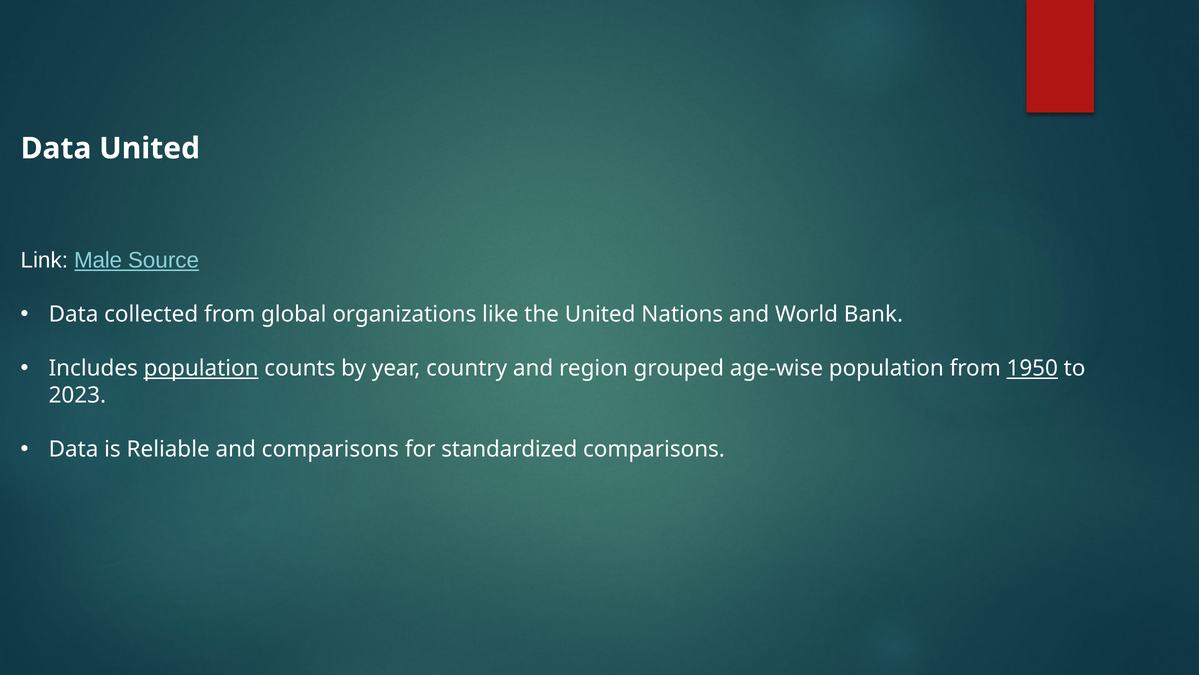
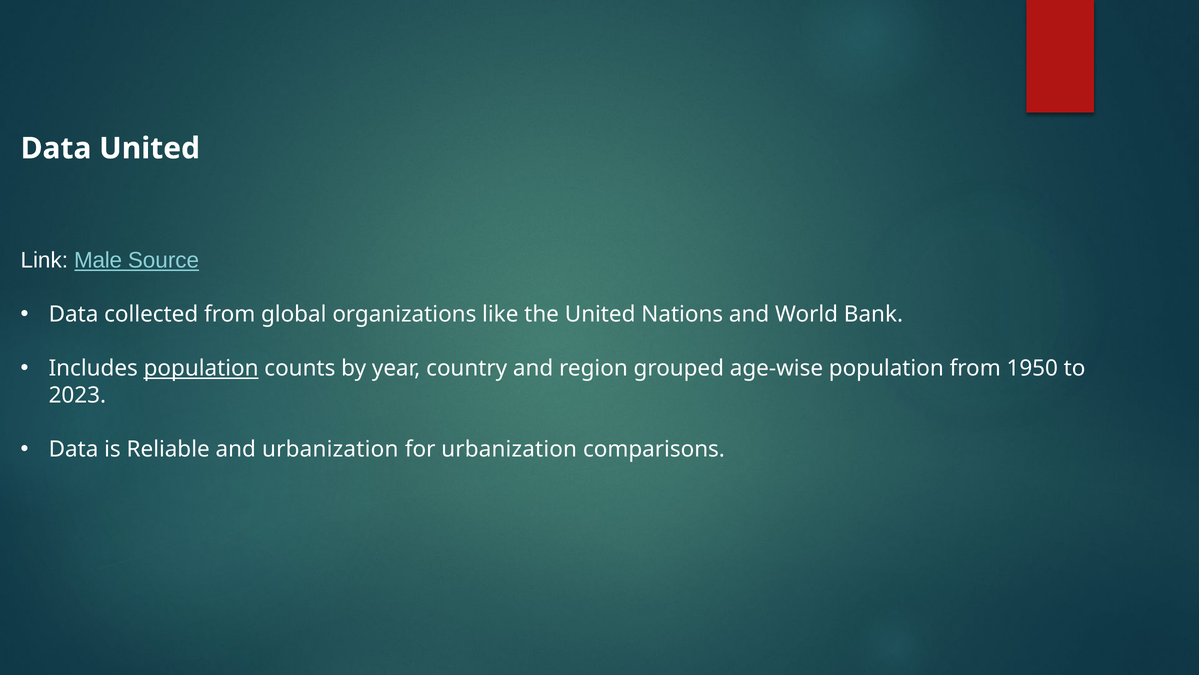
1950 underline: present -> none (1032, 368)
and comparisons: comparisons -> urbanization (330, 449)
for standardized: standardized -> urbanization (509, 449)
